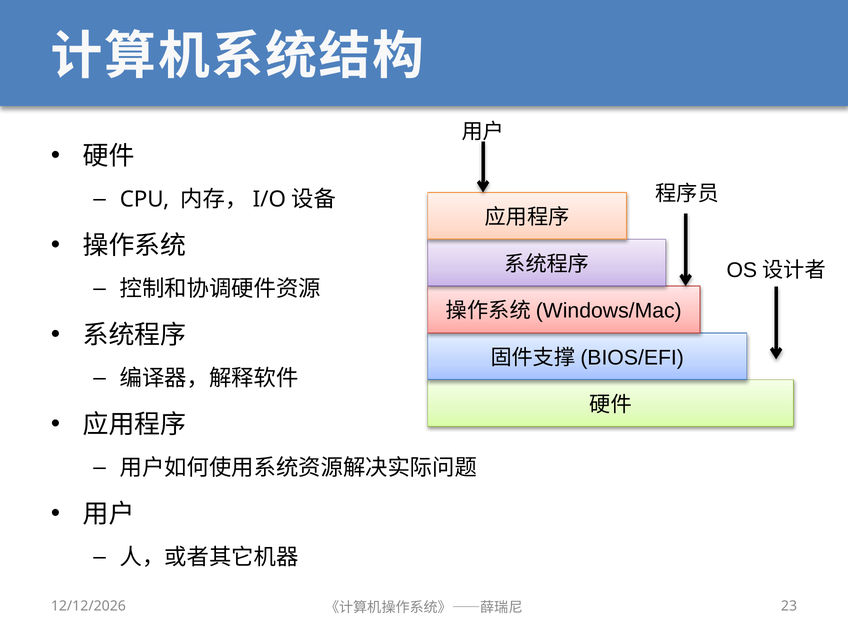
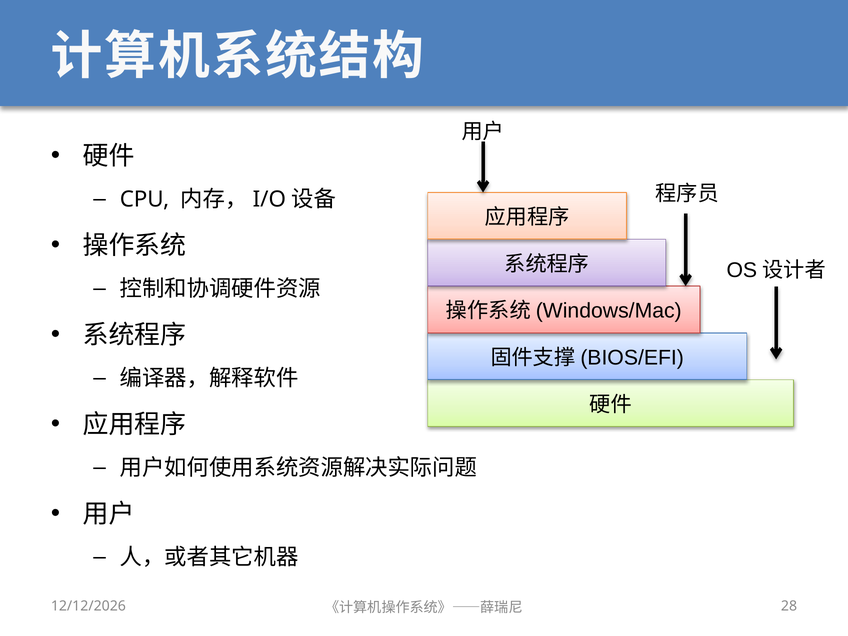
23: 23 -> 28 (789, 606)
